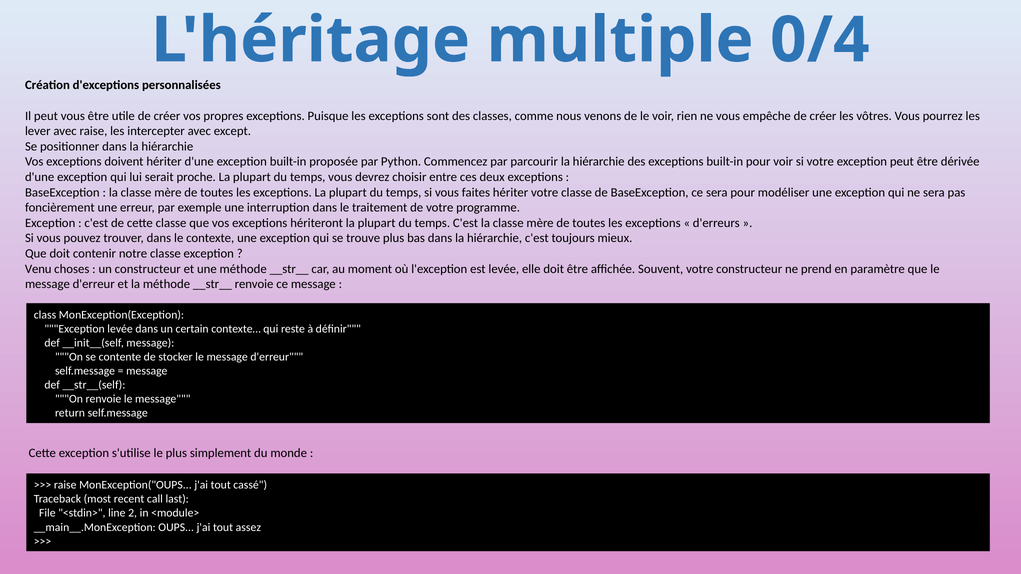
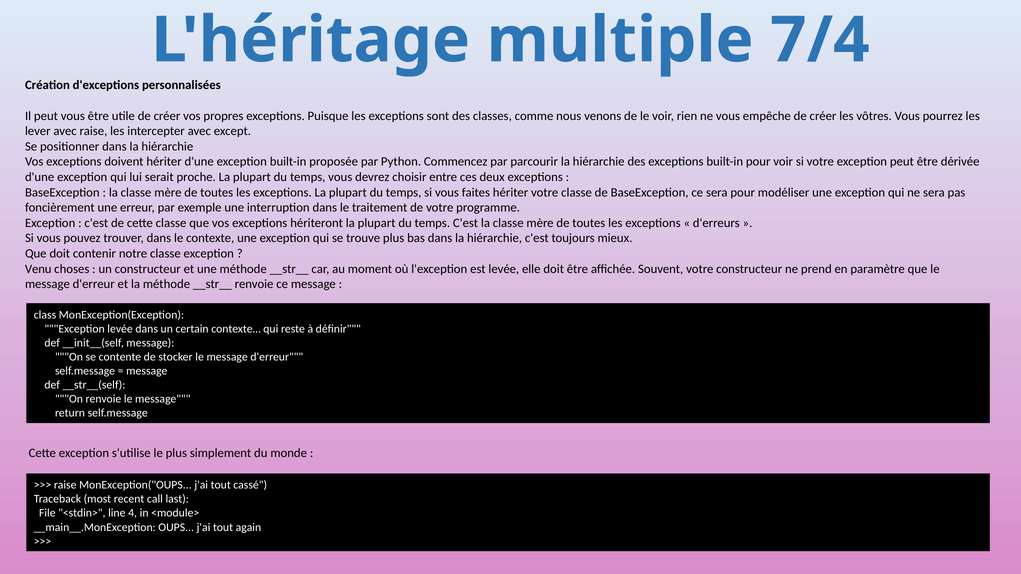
0/4: 0/4 -> 7/4 (820, 40)
2: 2 -> 4 (133, 513)
assez: assez -> again (248, 527)
